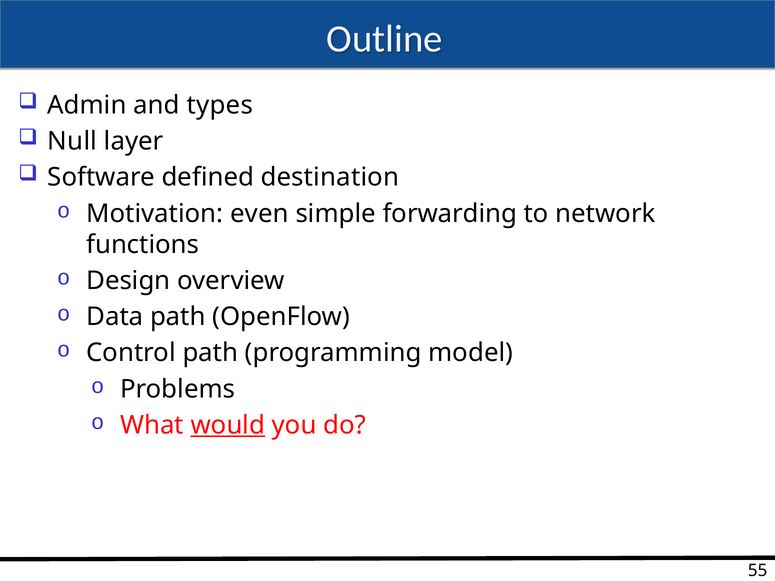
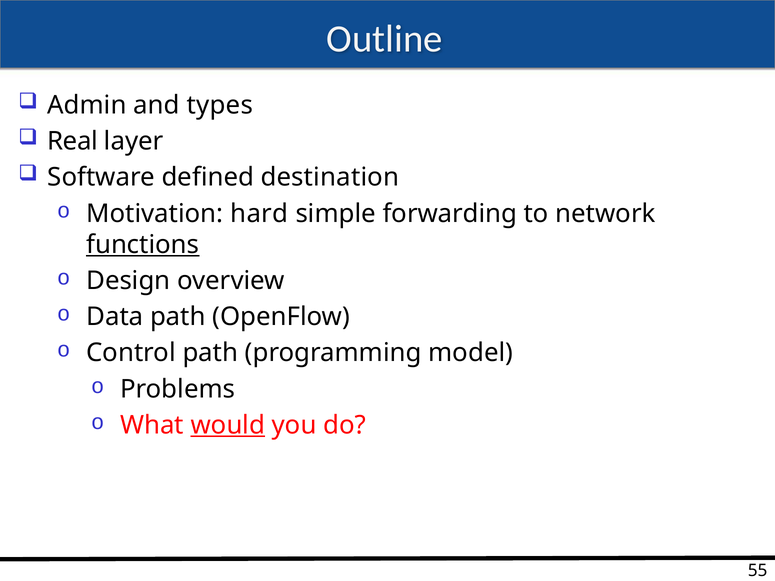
Null: Null -> Real (73, 141)
even: even -> hard (259, 214)
functions underline: none -> present (143, 245)
